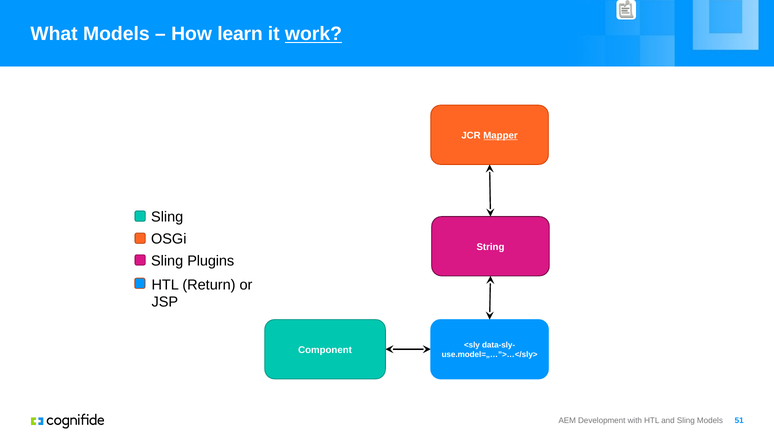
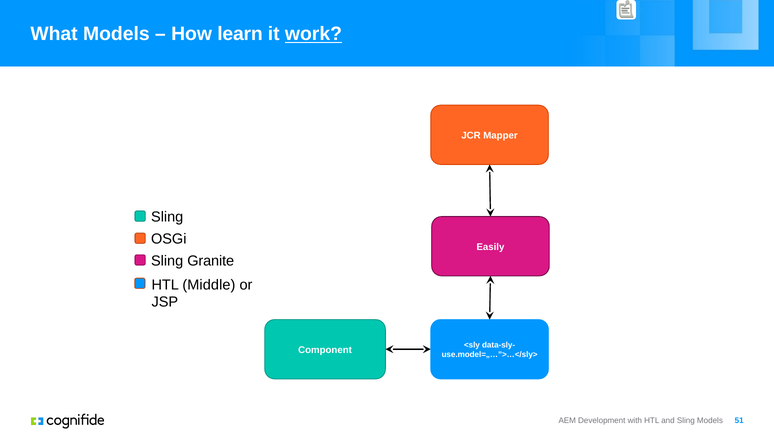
Mapper underline: present -> none (500, 135)
String: String -> Easily (490, 247)
Plugins: Plugins -> Granite (211, 260)
Return: Return -> Middle (209, 284)
